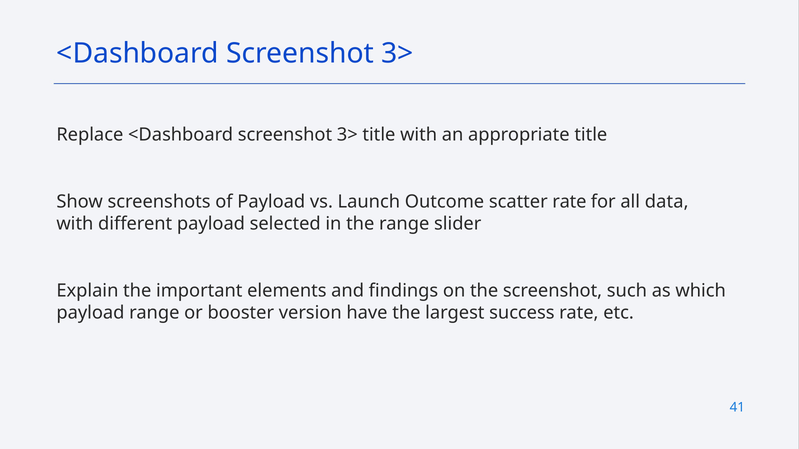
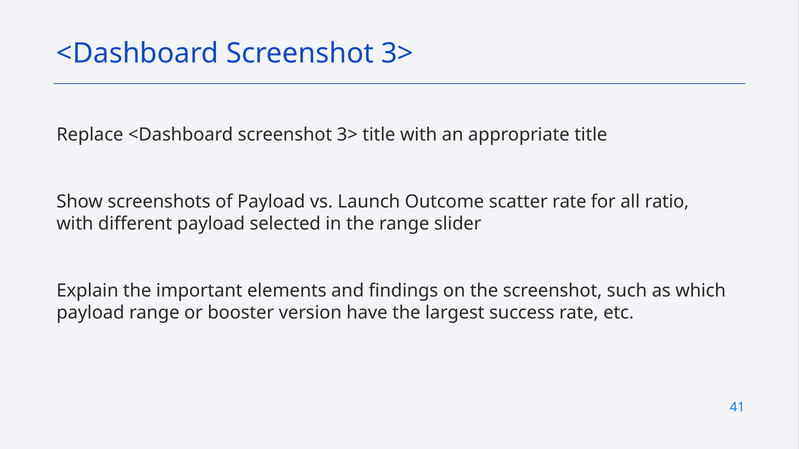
data: data -> ratio (667, 202)
